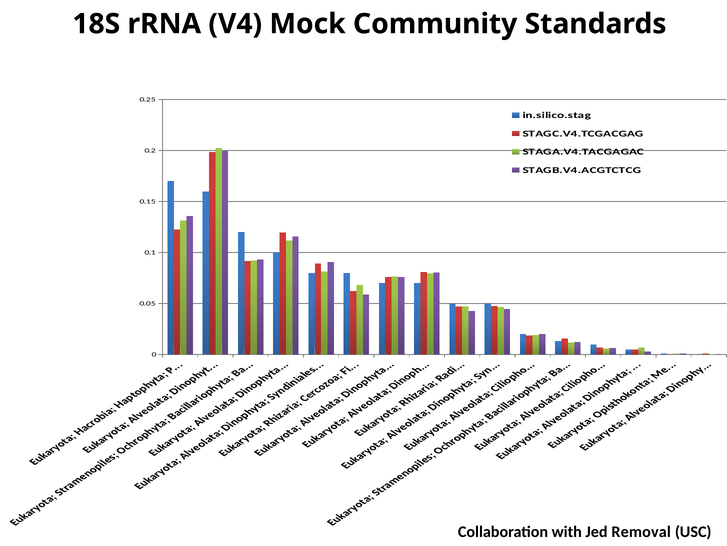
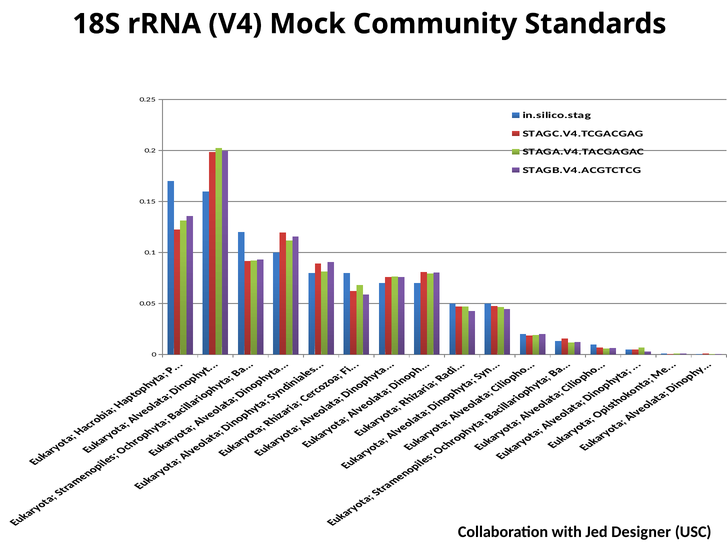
Removal: Removal -> Designer (641, 531)
